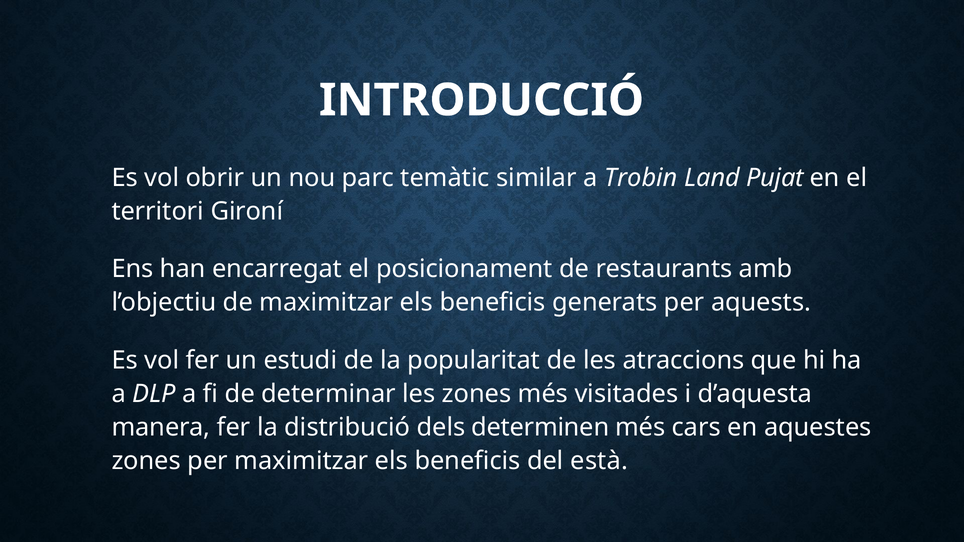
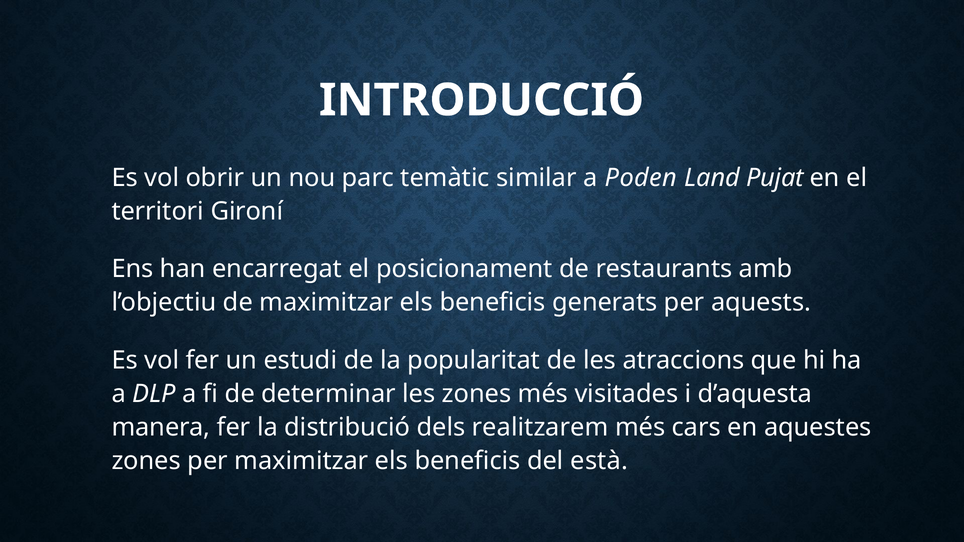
Trobin: Trobin -> Poden (641, 178)
determinen: determinen -> realitzarem (540, 427)
